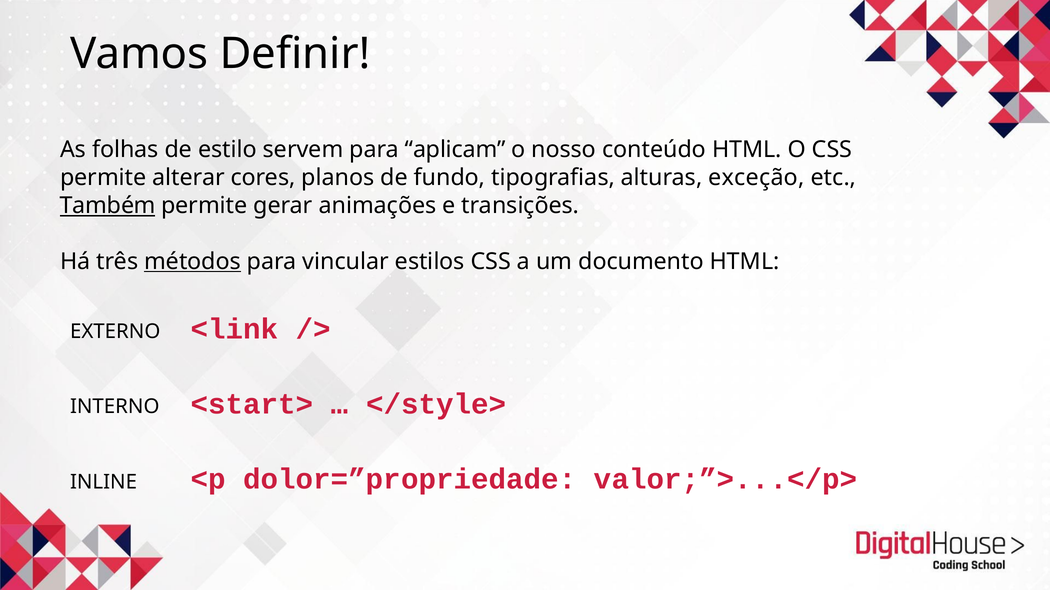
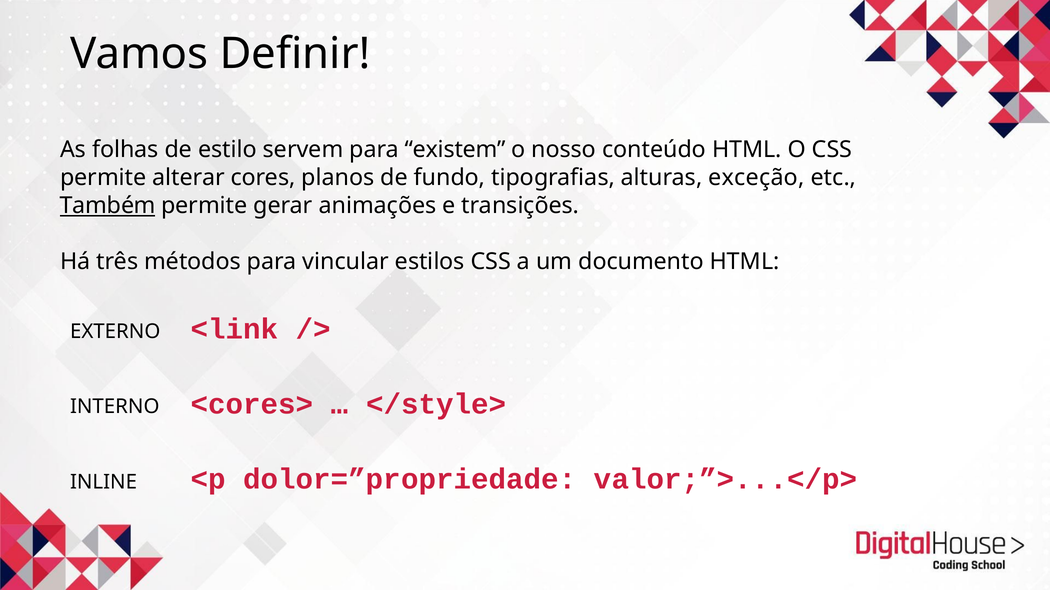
aplicam: aplicam -> existem (455, 150)
métodos underline: present -> none (193, 262)
<start>: <start> -> <cores> (252, 405)
